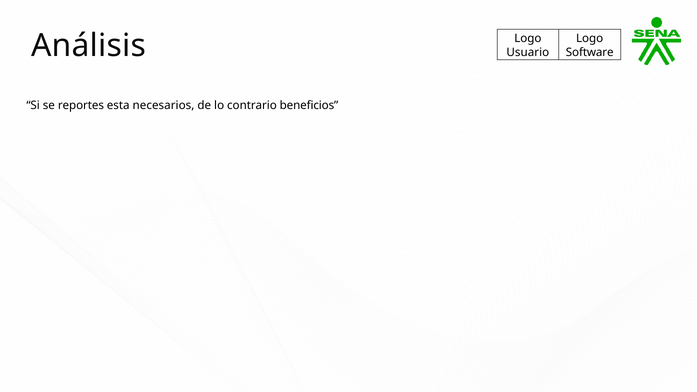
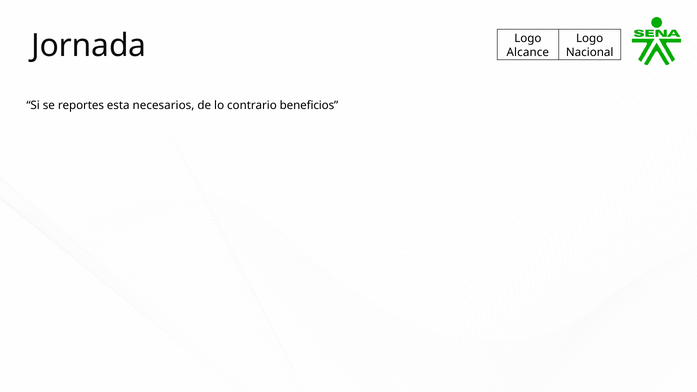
Análisis: Análisis -> Jornada (89, 46)
Usuario: Usuario -> Alcance (528, 52)
Software: Software -> Nacional (590, 52)
